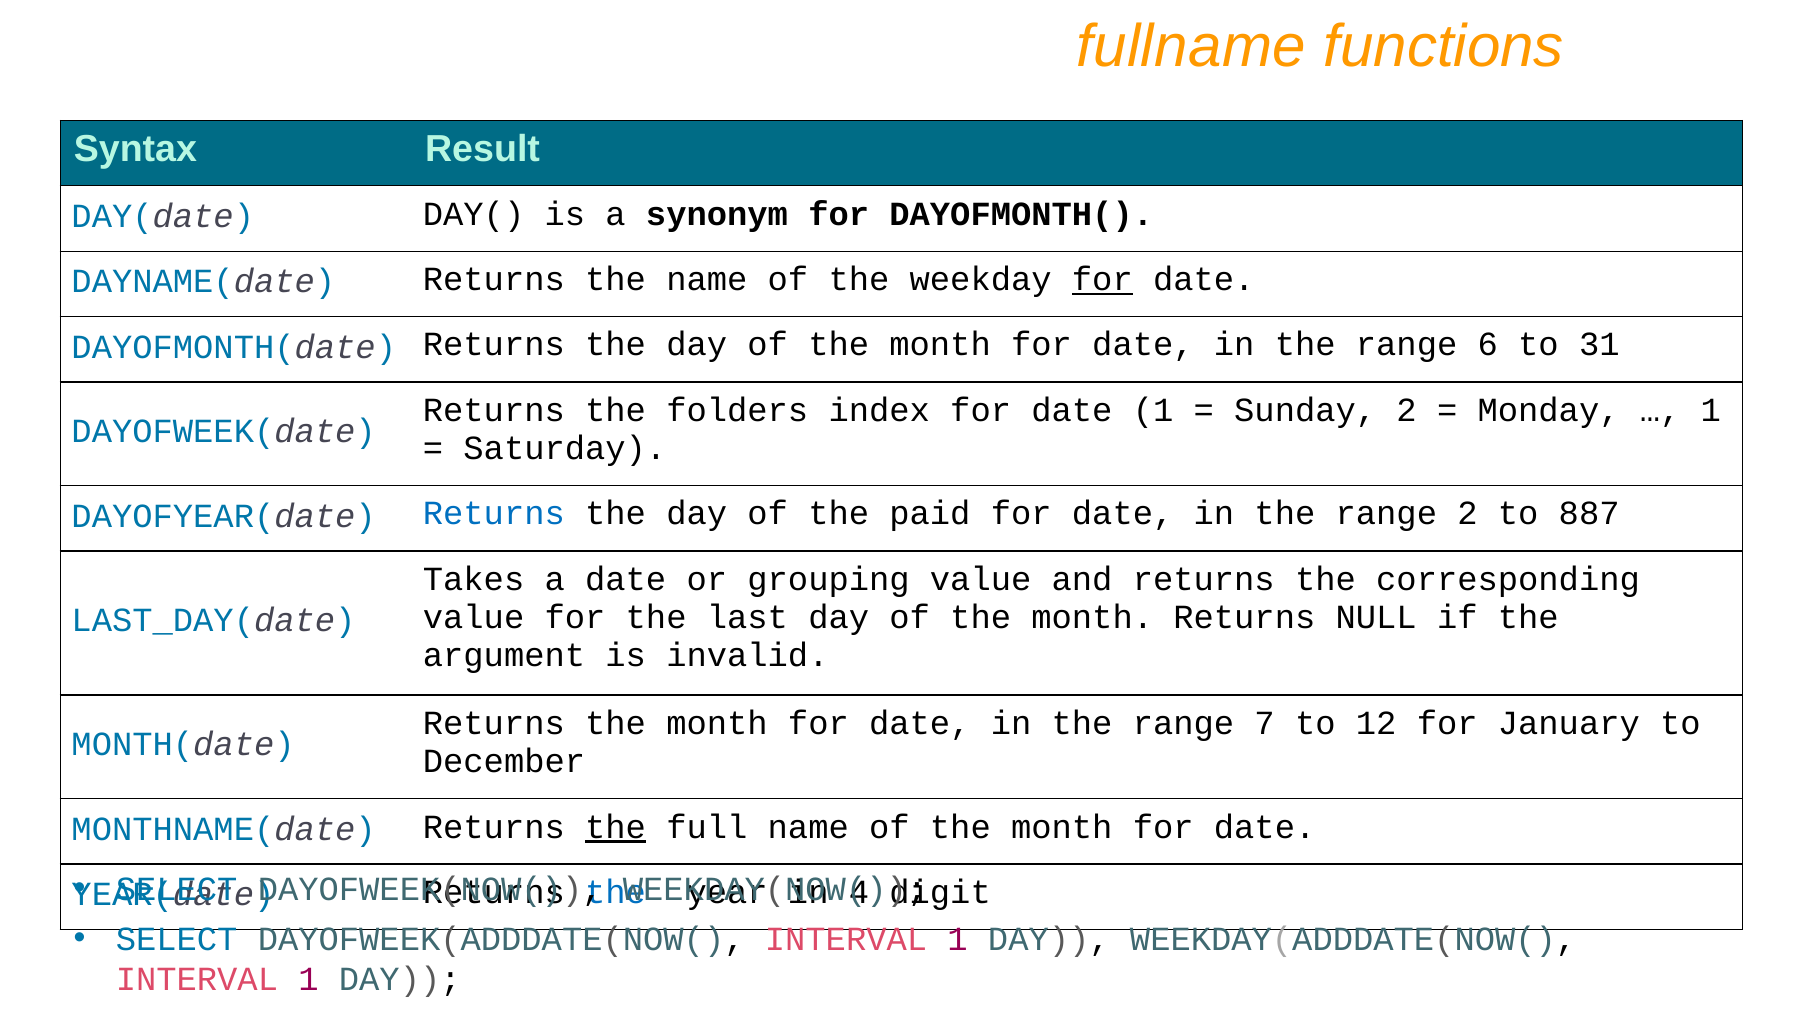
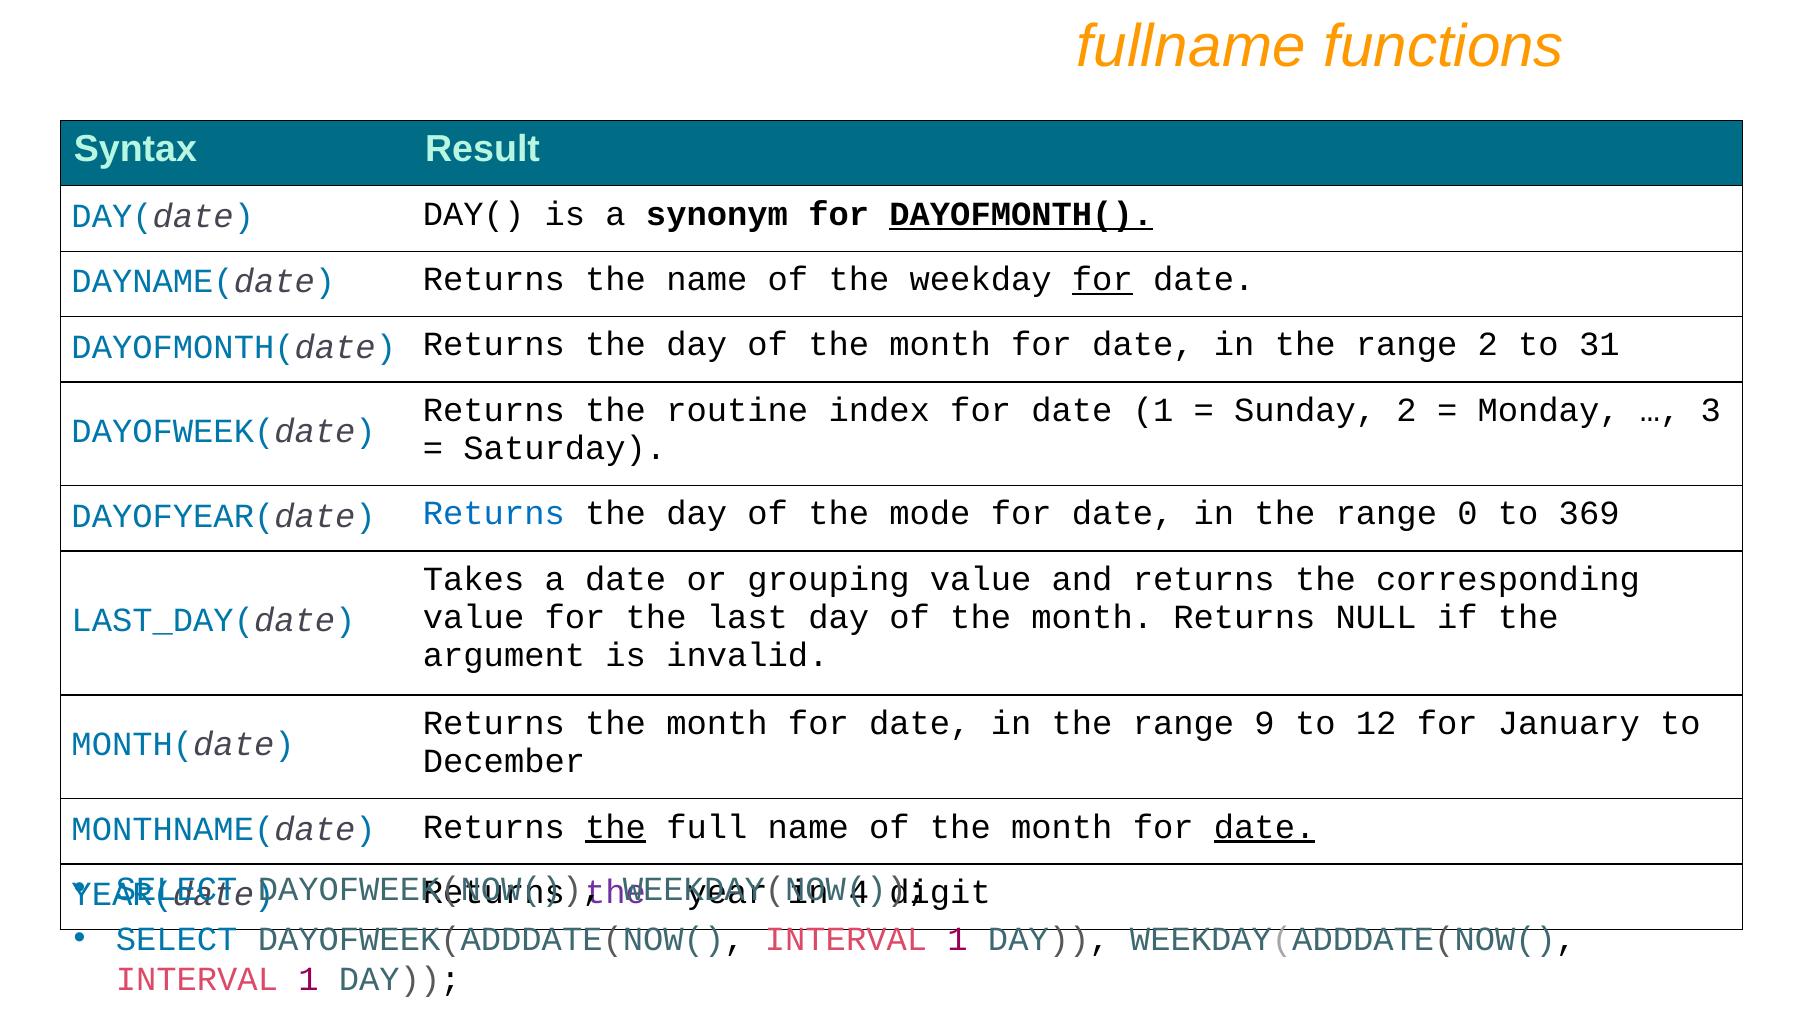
DAYOFMONTH( underline: none -> present (1021, 214)
range 6: 6 -> 2 (1488, 345)
folders: folders -> routine (737, 410)
1: 1 -> 3 (1711, 410)
paid: paid -> mode (930, 514)
range 2: 2 -> 0 (1467, 514)
887: 887 -> 369 (1589, 514)
7: 7 -> 9 (1265, 723)
date underline: none -> present (1265, 827)
the colour: blue -> purple (616, 893)
